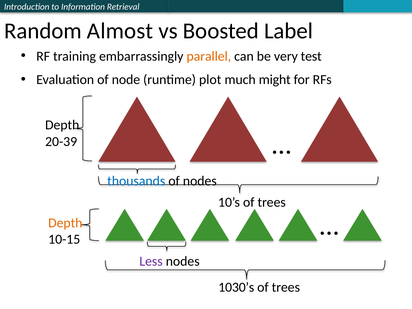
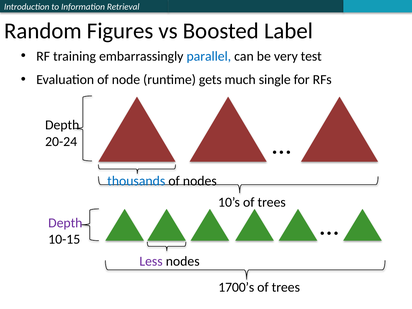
Almost: Almost -> Figures (120, 31)
parallel colour: orange -> blue (209, 56)
plot: plot -> gets (210, 80)
might: might -> single (275, 80)
20-39: 20-39 -> 20-24 (61, 142)
Depth colour: orange -> purple (65, 223)
1030’s: 1030’s -> 1700’s (236, 287)
